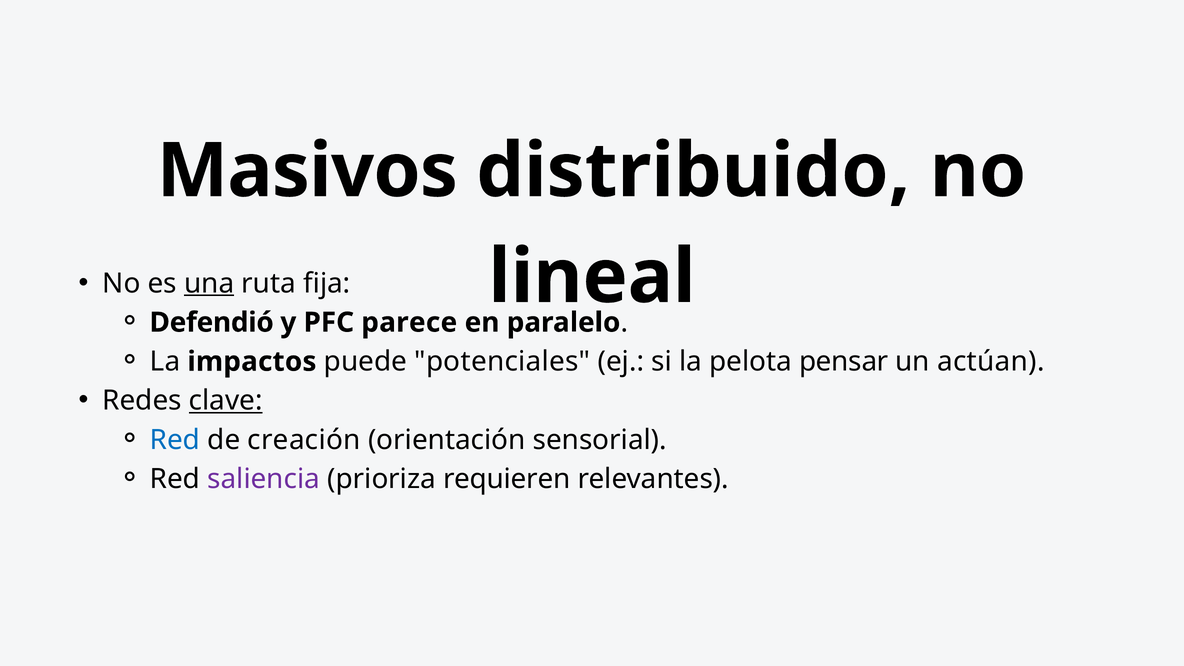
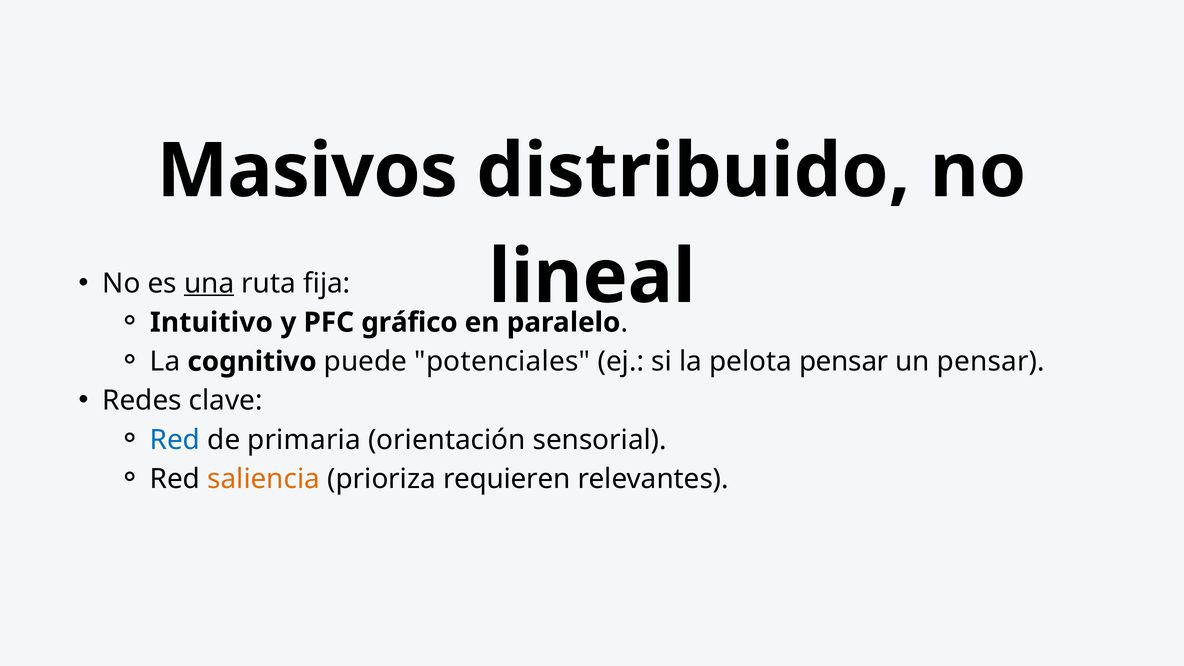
Defendió: Defendió -> Intuitivo (211, 322)
parece: parece -> gráfico (409, 322)
impactos: impactos -> cognitivo (252, 362)
un actúan: actúan -> pensar (991, 362)
clave underline: present -> none (226, 401)
creación: creación -> primaria (304, 440)
saliencia colour: purple -> orange (264, 479)
